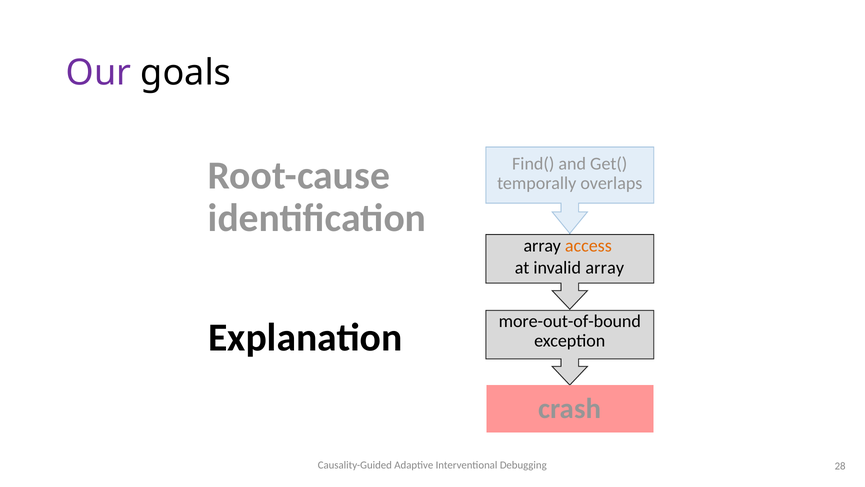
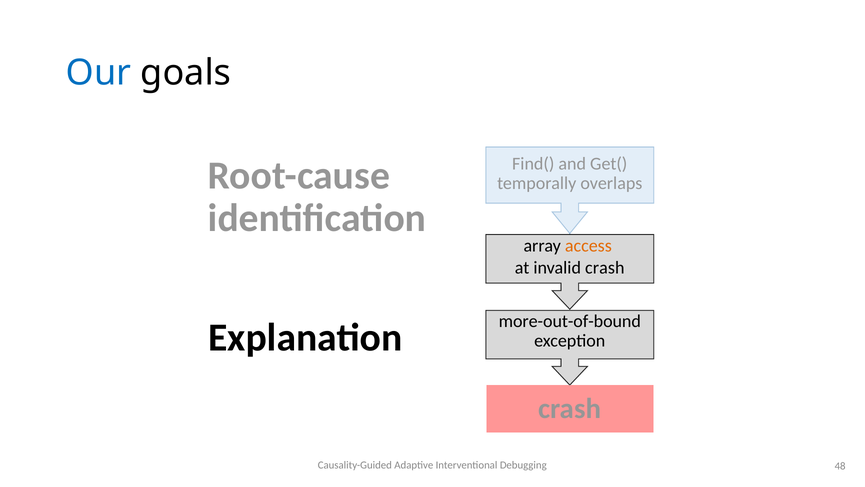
Our colour: purple -> blue (99, 73)
invalid array: array -> crash (605, 267)
28: 28 -> 48 (840, 466)
